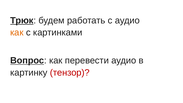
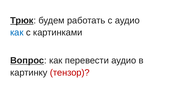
как colour: orange -> blue (17, 33)
